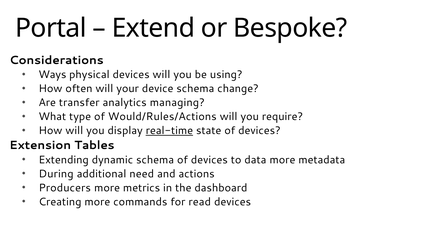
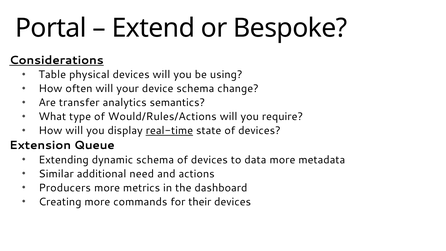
Considerations underline: none -> present (56, 60)
Ways: Ways -> Table (52, 75)
managing: managing -> semantics (177, 103)
Tables: Tables -> Queue (94, 145)
During: During -> Similar (56, 174)
read: read -> their (200, 202)
